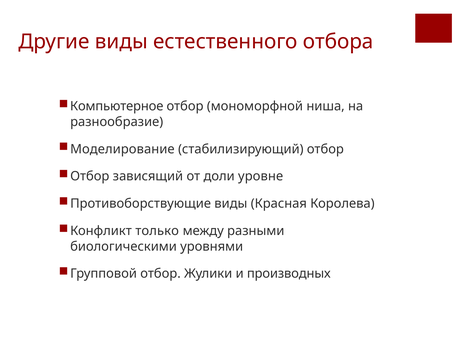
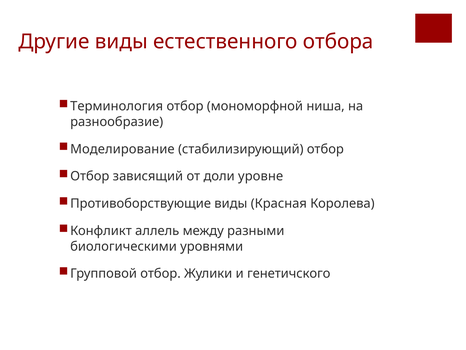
Компьютерное: Компьютерное -> Терминология (117, 106)
только: только -> аллель (157, 230)
производных: производных -> генетичского (289, 273)
